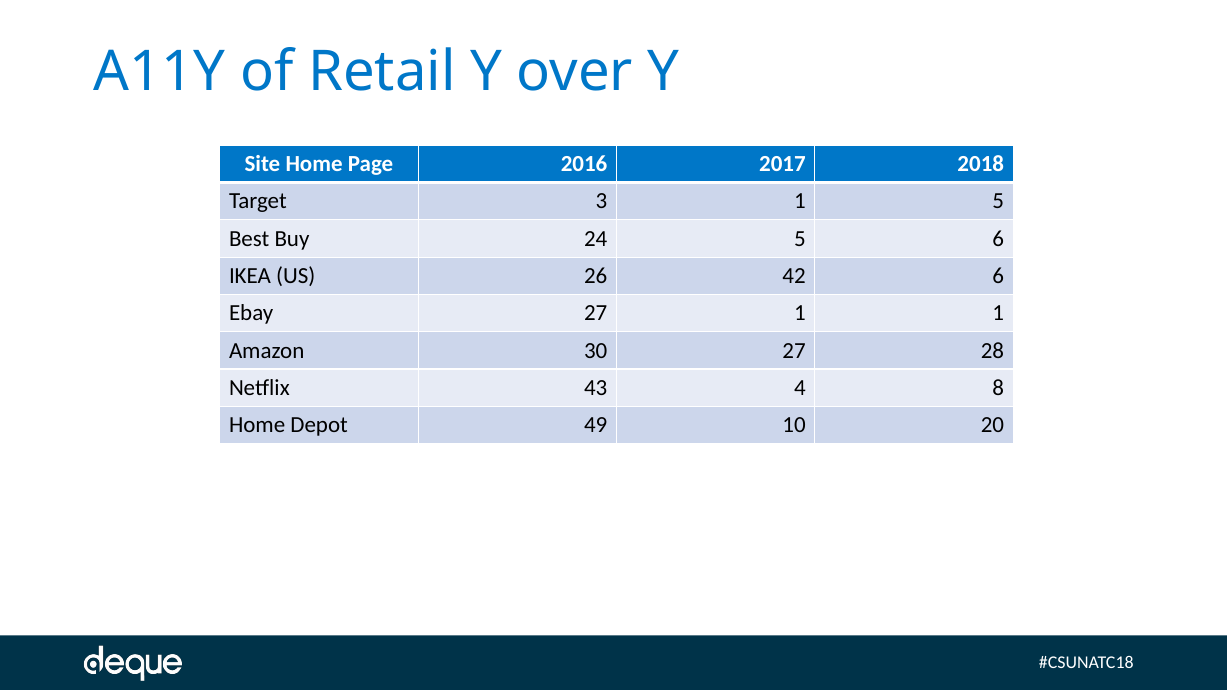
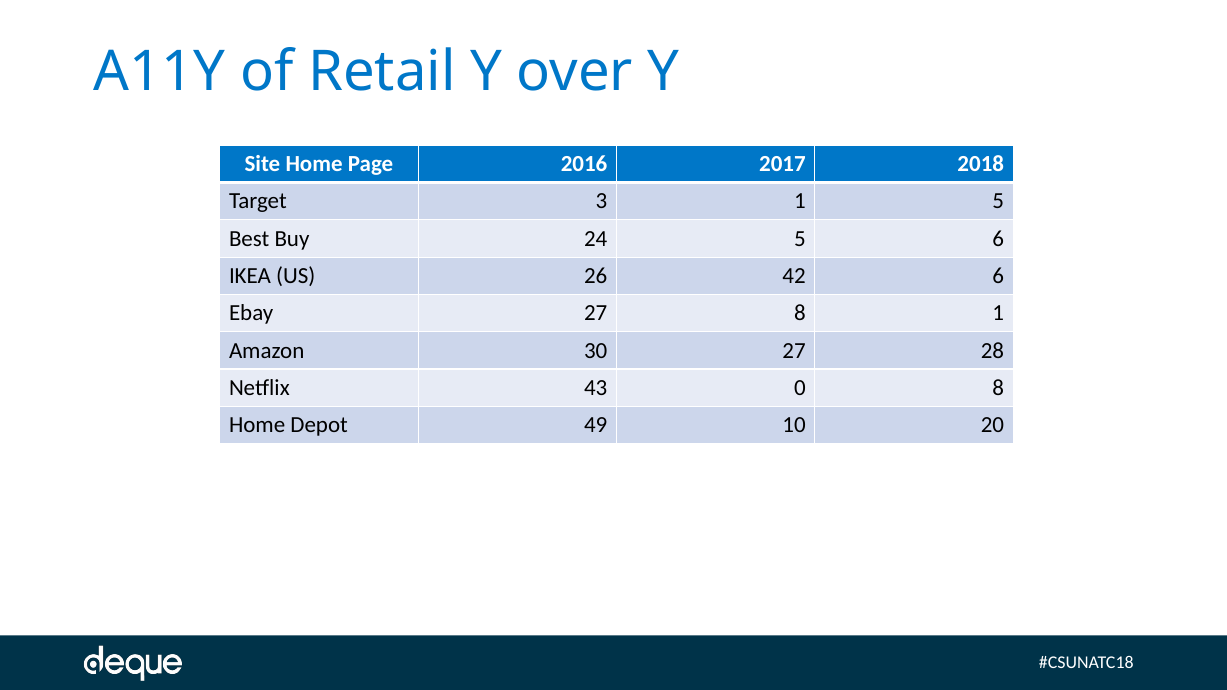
27 1: 1 -> 8 (800, 313)
4: 4 -> 0 (800, 388)
